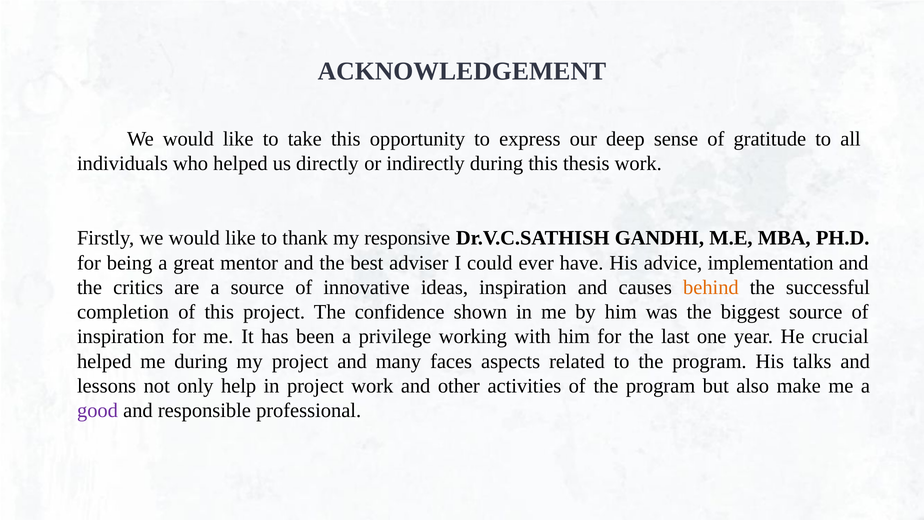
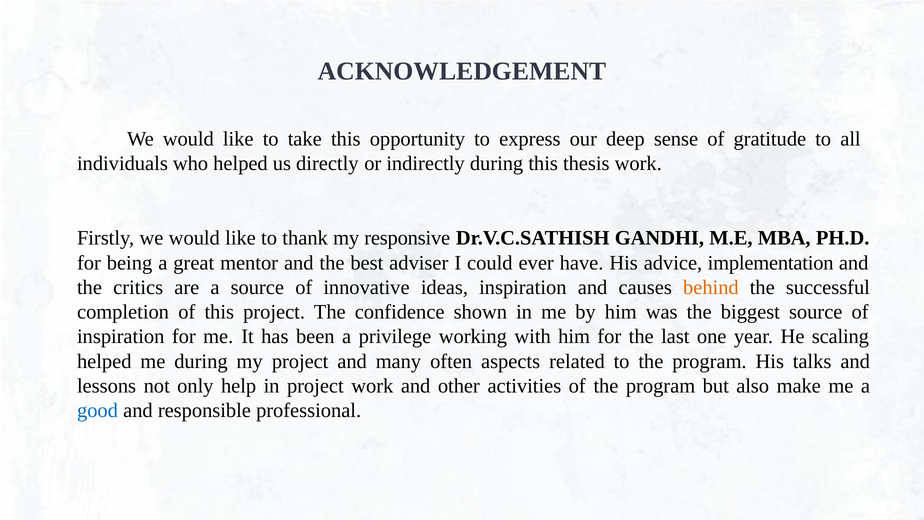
crucial: crucial -> scaling (840, 337)
faces: faces -> often (451, 361)
good colour: purple -> blue (98, 410)
